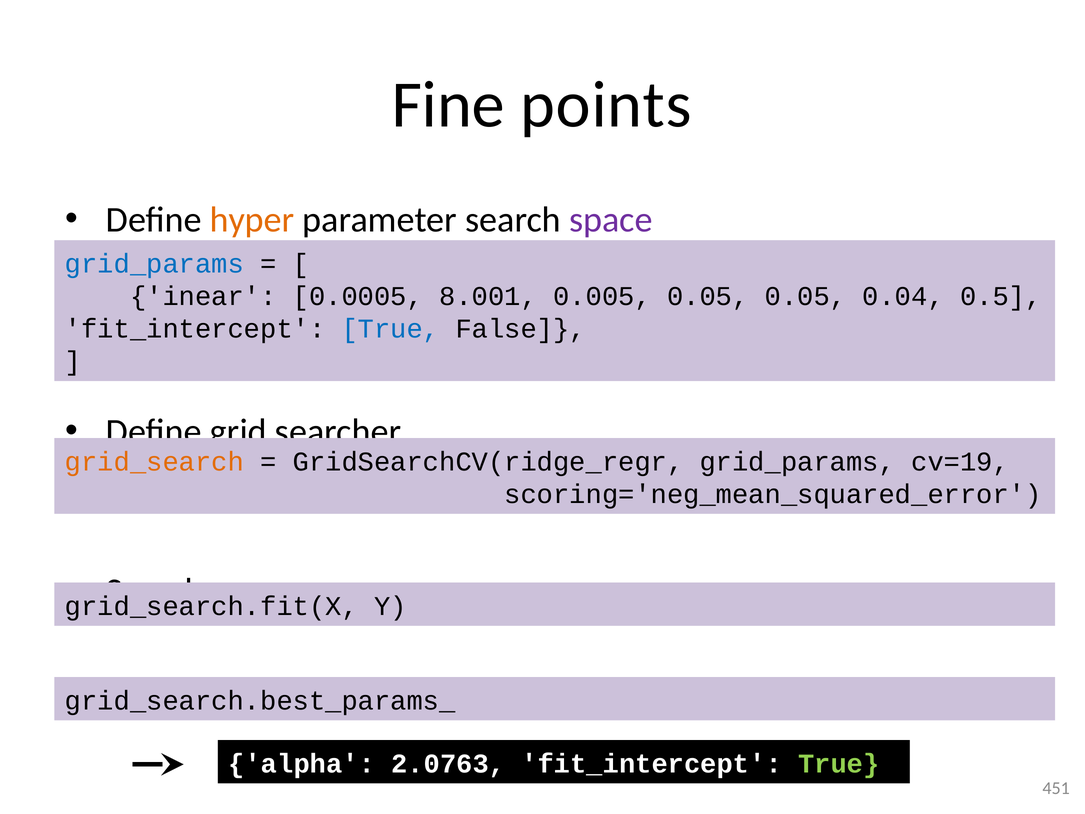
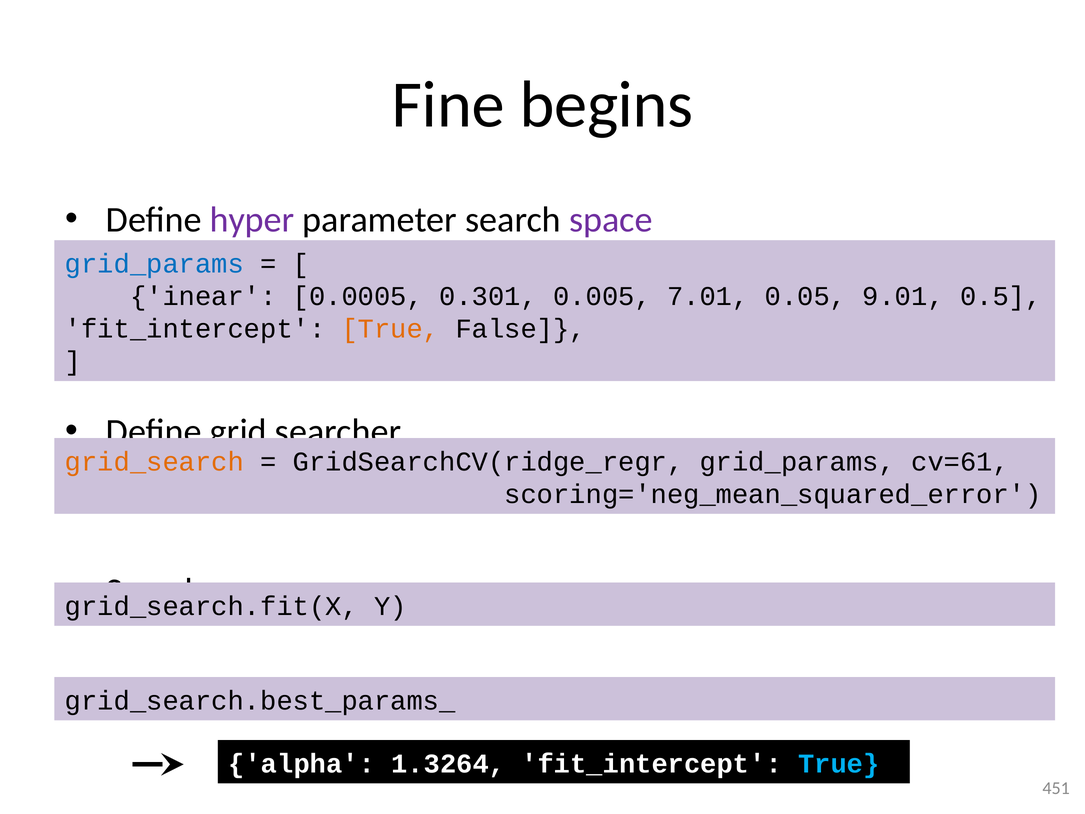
points: points -> begins (607, 105)
hyper colour: orange -> purple (252, 220)
8.001: 8.001 -> 0.301 (488, 296)
0.005 0.05: 0.05 -> 7.01 (708, 296)
0.04: 0.04 -> 9.01 (903, 296)
True colour: blue -> orange (390, 329)
cv=19: cv=19 -> cv=61 (960, 461)
2.0763: 2.0763 -> 1.3264 (448, 763)
True colour: light green -> light blue (839, 763)
